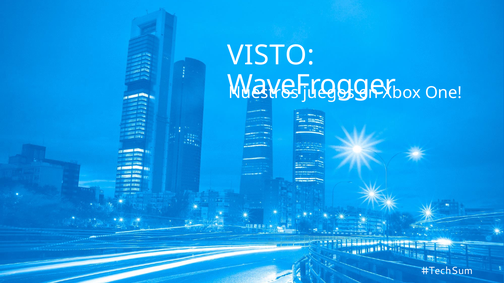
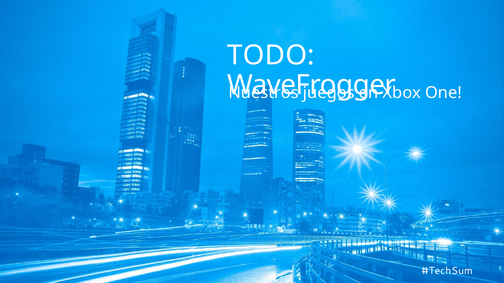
VISTO: VISTO -> TODO (271, 55)
